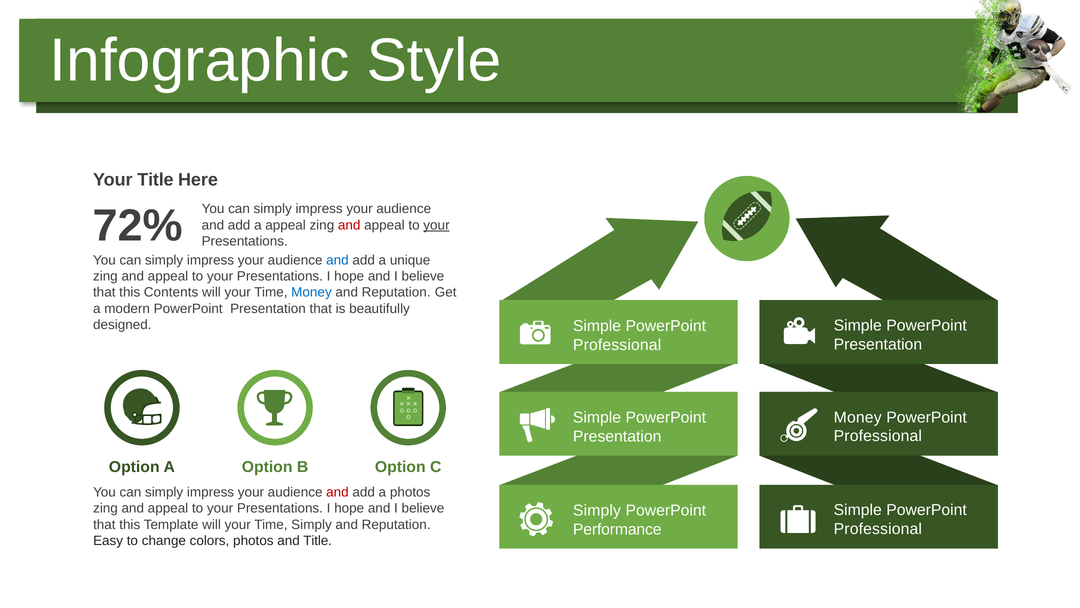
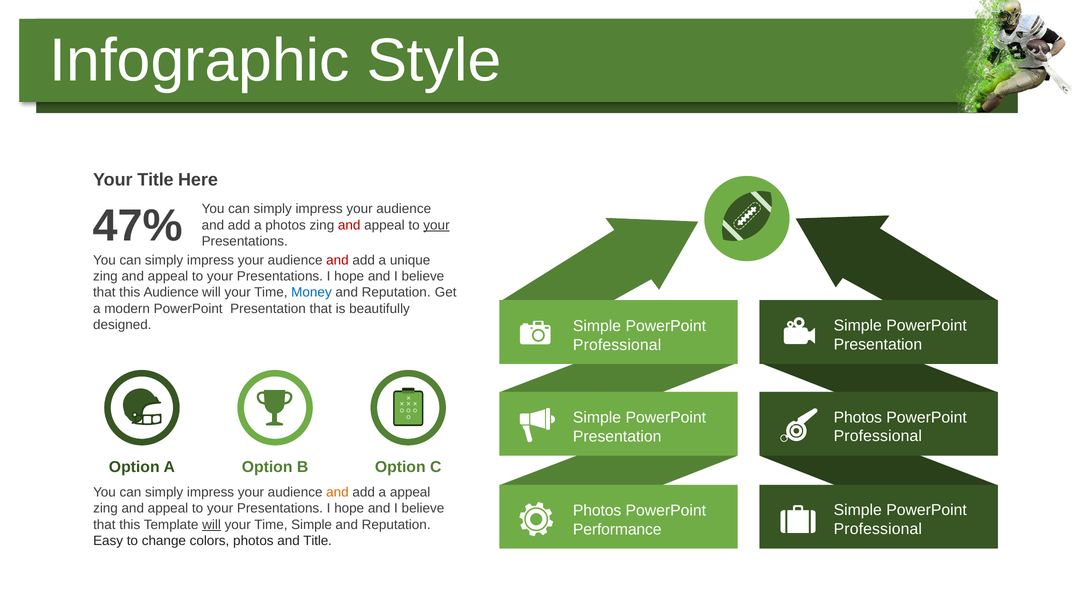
72%: 72% -> 47% (138, 225)
a appeal: appeal -> photos (286, 225)
and colour: blue -> red (337, 260)
this Contents: Contents -> Audience (171, 292)
Money: Money -> Photos (858, 417)
and colour: red -> orange (337, 492)
a photos: photos -> appeal (410, 492)
Simply: Simply -> Photos (597, 510)
will underline: none -> present (212, 524)
Time Simply: Simply -> Simple (312, 524)
